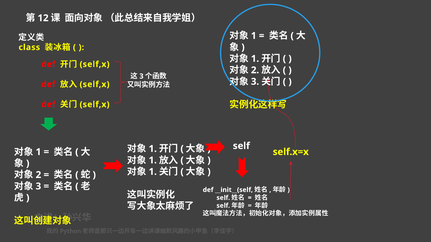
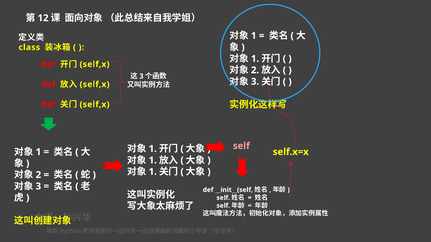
self colour: white -> pink (241, 146)
